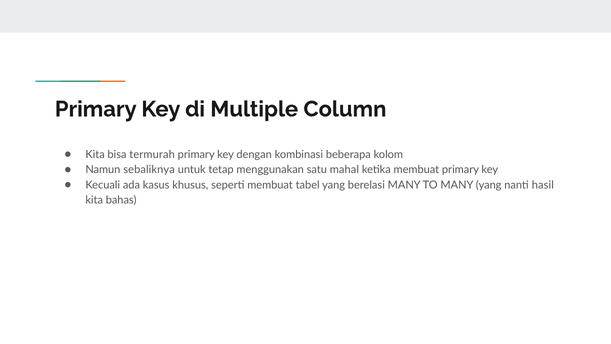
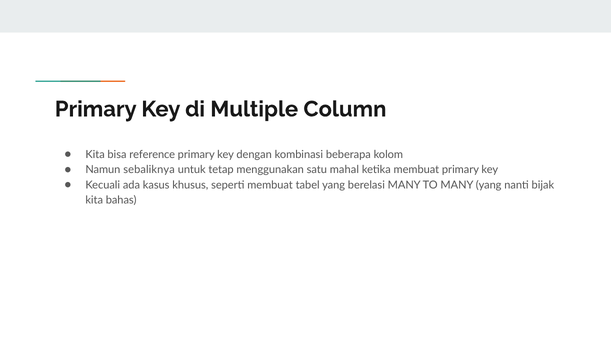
termurah: termurah -> reference (152, 154)
hasil: hasil -> bijak (543, 185)
